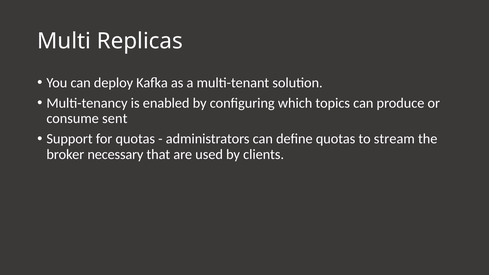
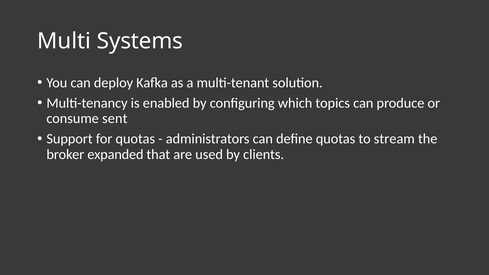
Replicas: Replicas -> Systems (140, 41)
necessary: necessary -> expanded (115, 154)
